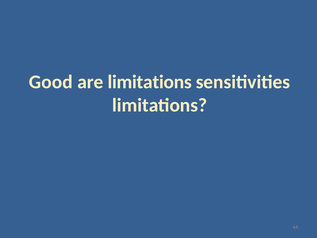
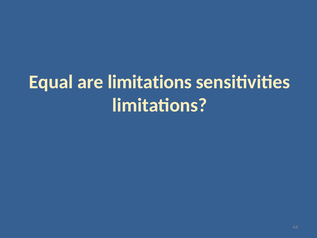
Good: Good -> Equal (51, 82)
